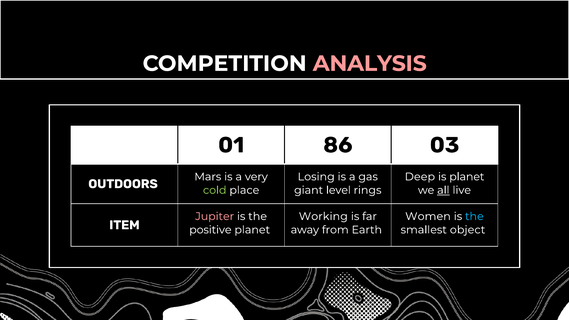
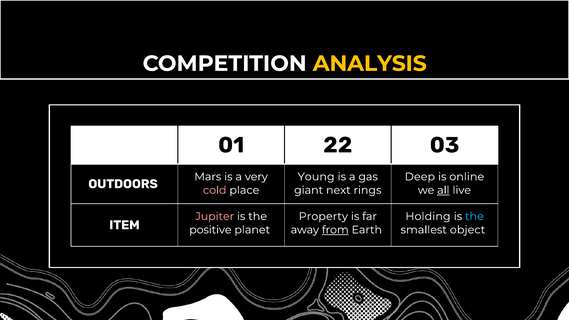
ANALYSIS colour: pink -> yellow (370, 64)
86: 86 -> 22 (338, 145)
Losing: Losing -> Young (316, 177)
is planet: planet -> online (467, 177)
cold colour: light green -> pink (215, 190)
level: level -> next (338, 190)
Working: Working -> Property (323, 216)
Women: Women -> Holding (428, 216)
from underline: none -> present (335, 230)
